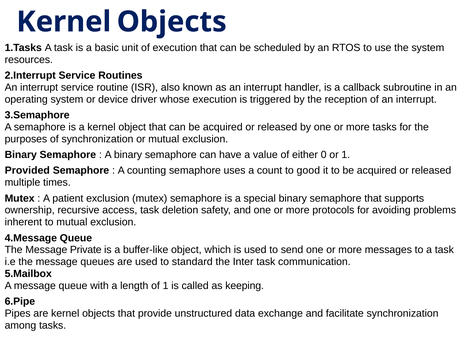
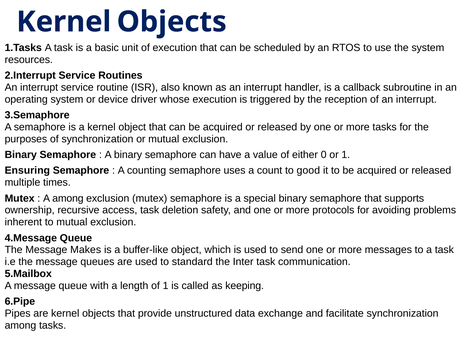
Provided: Provided -> Ensuring (27, 171)
A patient: patient -> among (68, 198)
Private: Private -> Makes (86, 250)
